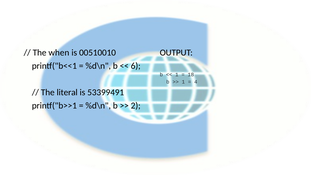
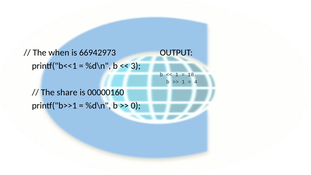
00510010: 00510010 -> 66942973 (98, 53)
6: 6 -> 3 (136, 66)
literal: literal -> share (67, 92)
53399491: 53399491 -> 00000160 (106, 92)
2: 2 -> 0 (136, 106)
